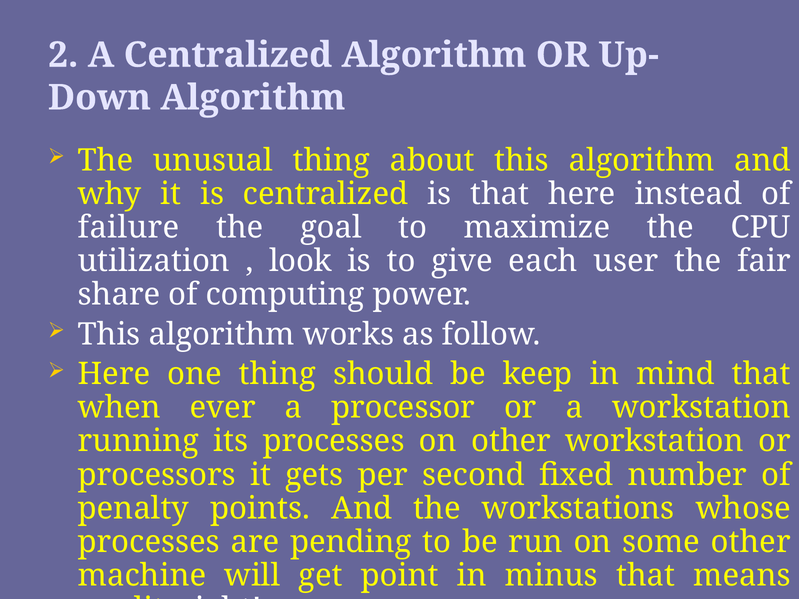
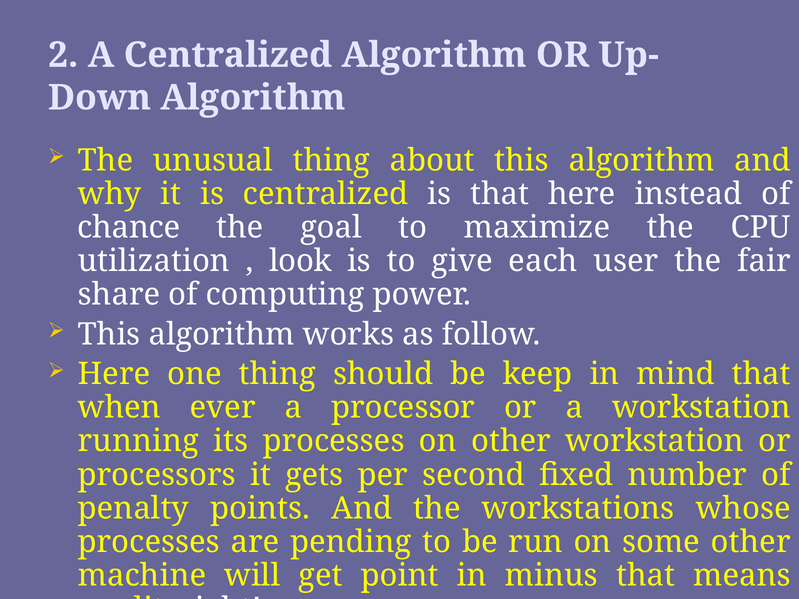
failure: failure -> chance (129, 228)
